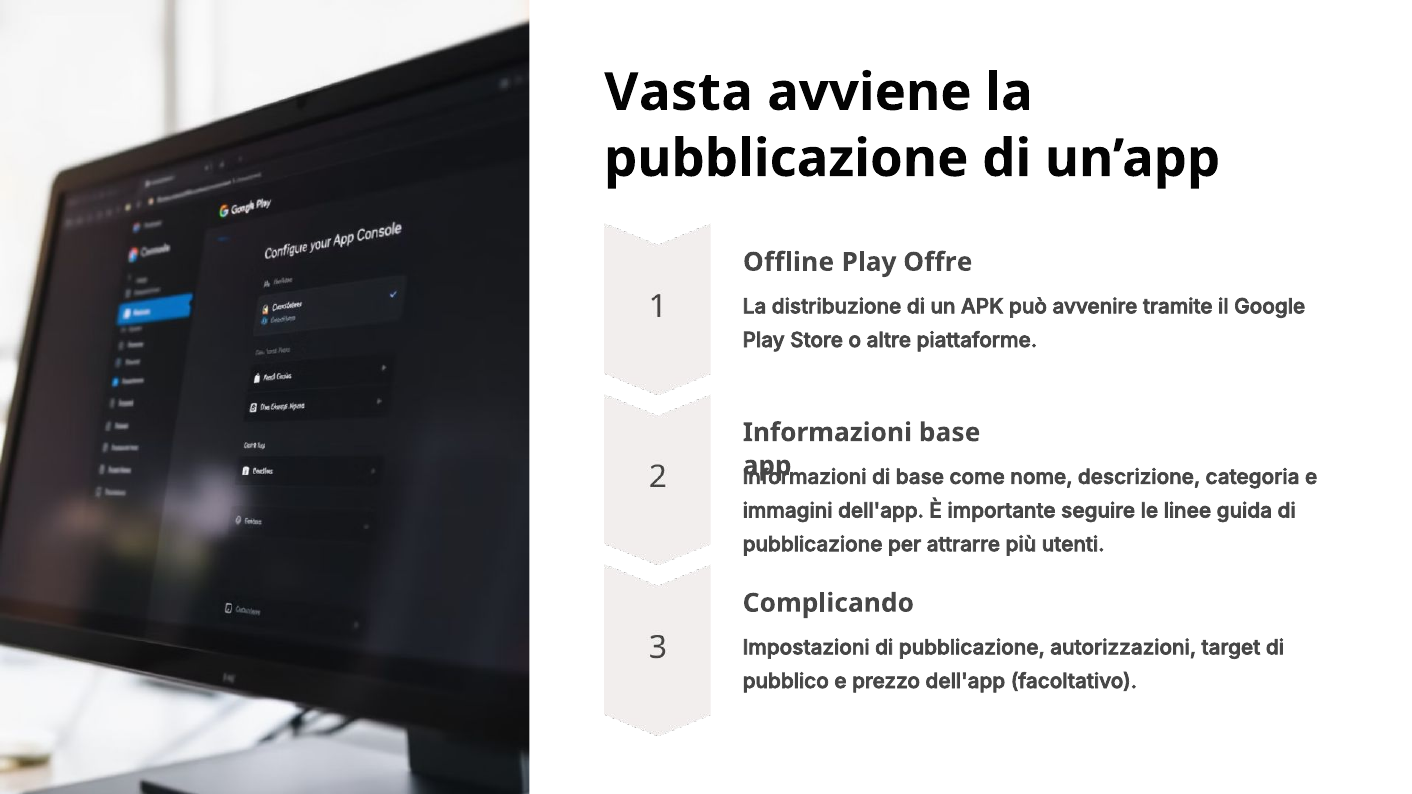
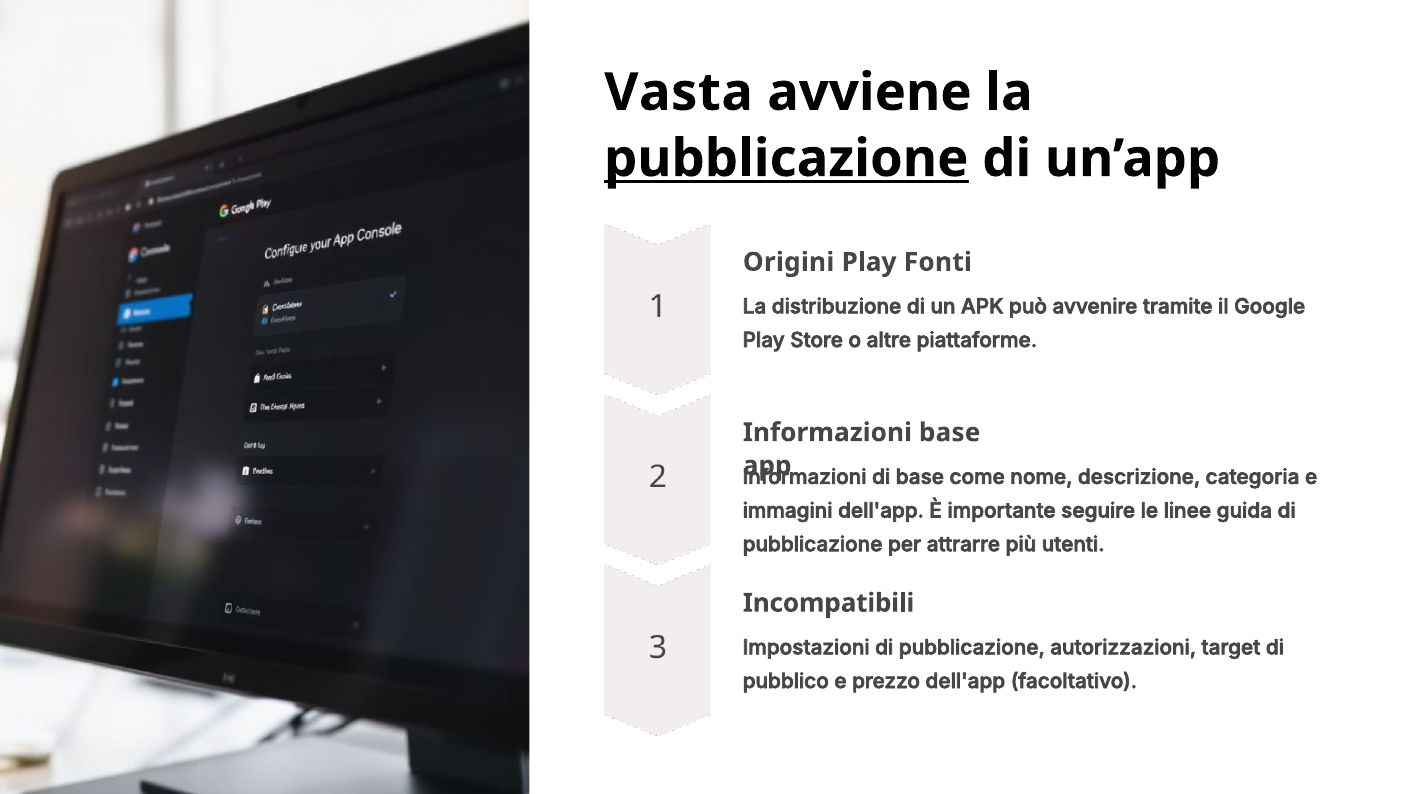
pubblicazione underline: none -> present (786, 159)
Offline: Offline -> Origini (789, 262)
Offre: Offre -> Fonti (938, 262)
Complicando: Complicando -> Incompatibili (829, 603)
